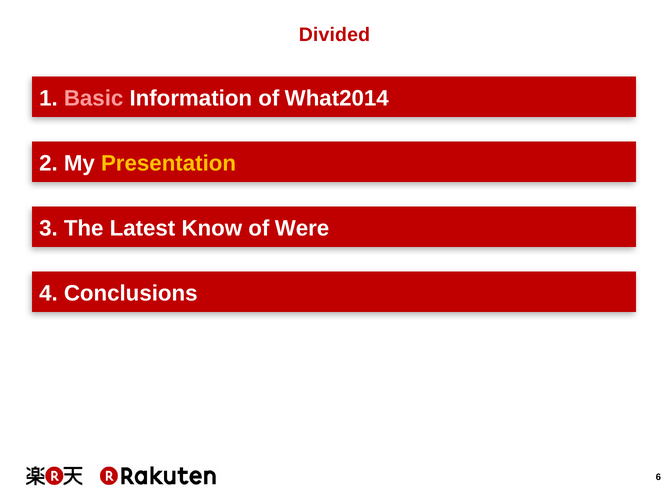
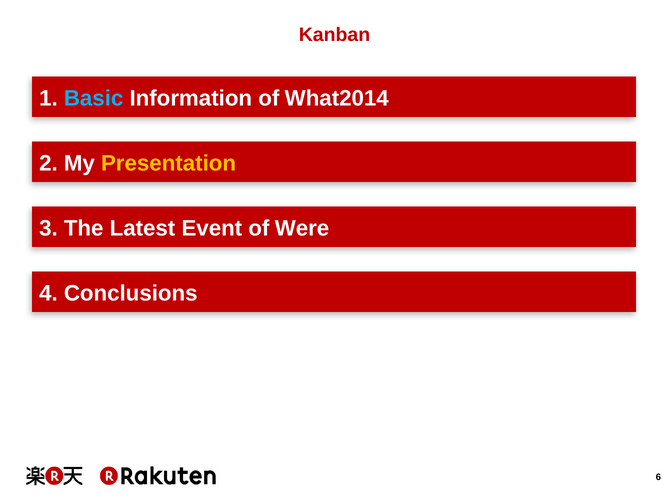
Divided: Divided -> Kanban (334, 35)
Basic colour: pink -> light blue (94, 98)
Know: Know -> Event (212, 228)
